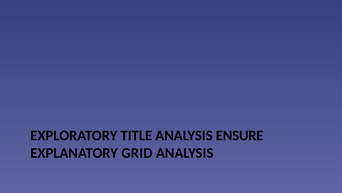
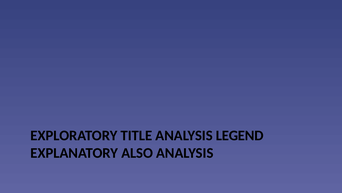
ENSURE: ENSURE -> LEGEND (240, 135)
GRID: GRID -> ALSO (137, 153)
